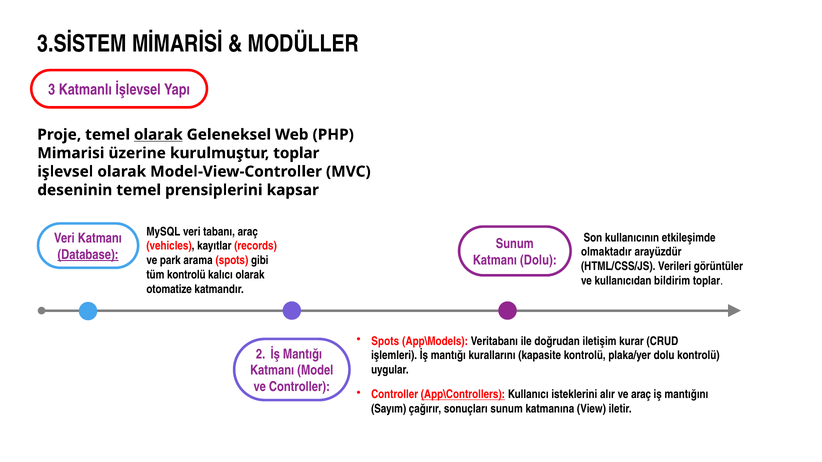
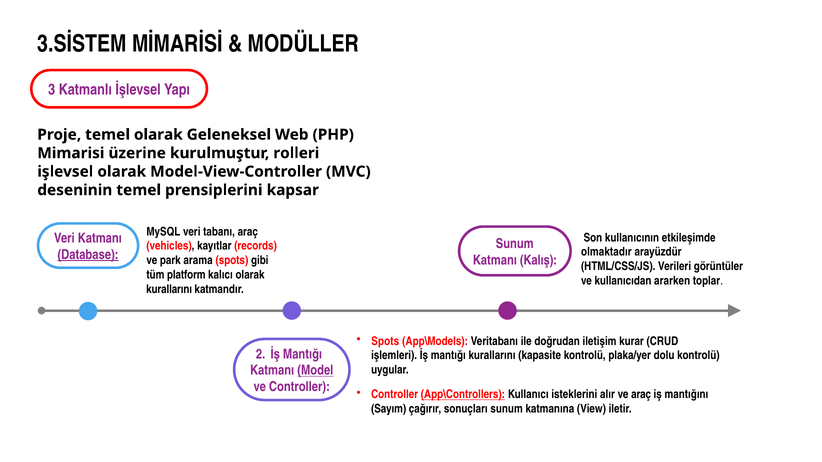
olarak underline: present -> none (158, 135)
kurulmuştur toplar: toplar -> rolleri (296, 153)
Katmanı Dolu: Dolu -> Kalış (538, 260)
tüm kontrolü: kontrolü -> platform (186, 275)
bildirim: bildirim -> ararken (672, 281)
otomatize: otomatize -> kurallarını (169, 289)
Model underline: none -> present (315, 371)
